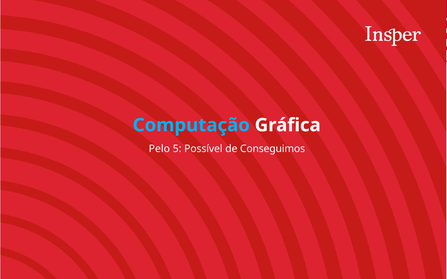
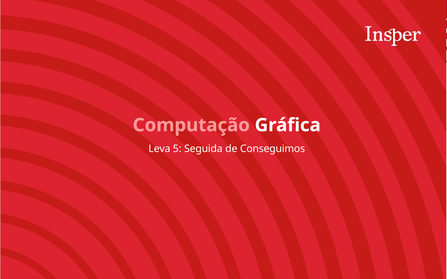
Computação colour: light blue -> pink (191, 125)
Pelo: Pelo -> Leva (159, 149)
Possível: Possível -> Seguida (203, 149)
